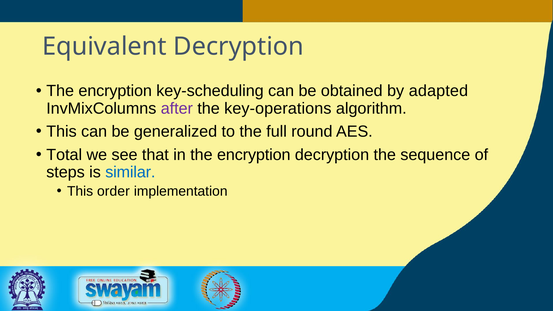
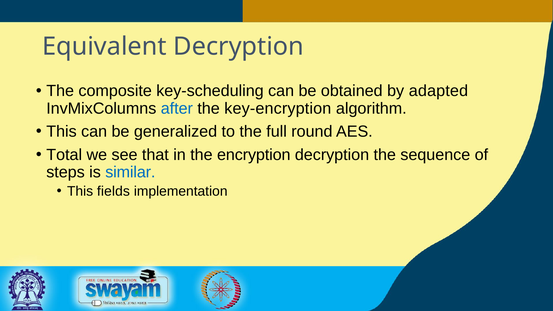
encryption: encryption -> composite (115, 91)
after colour: purple -> blue (177, 108)
key-operations: key-operations -> key-encryption (278, 108)
order: order -> fields (113, 191)
